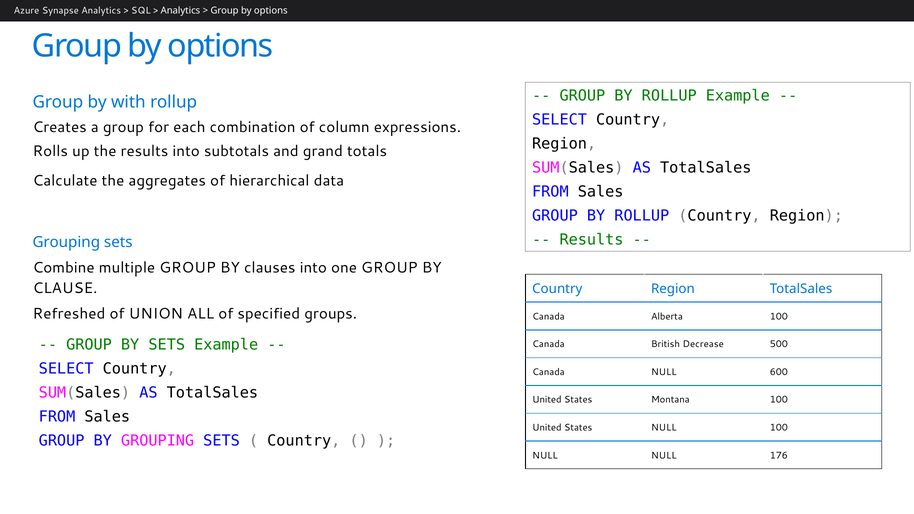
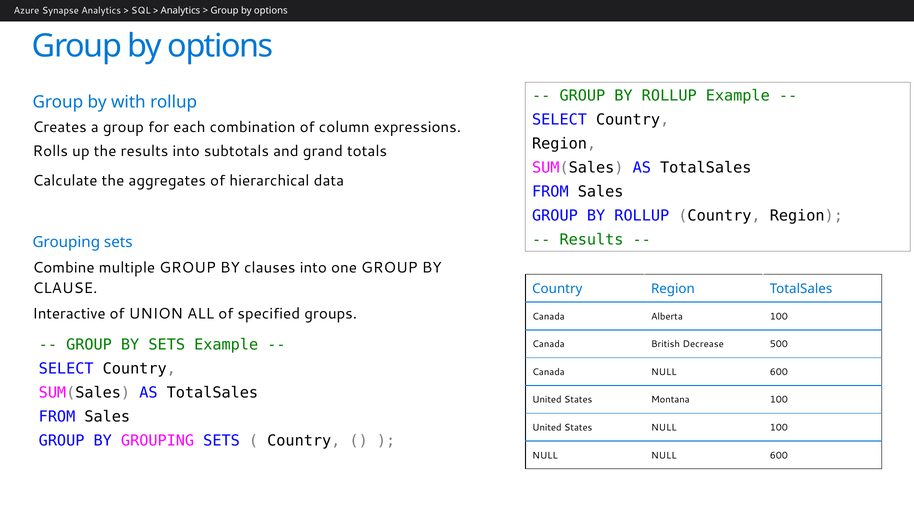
Refreshed: Refreshed -> Interactive (69, 314)
NULL NULL 176: 176 -> 600 (779, 456)
